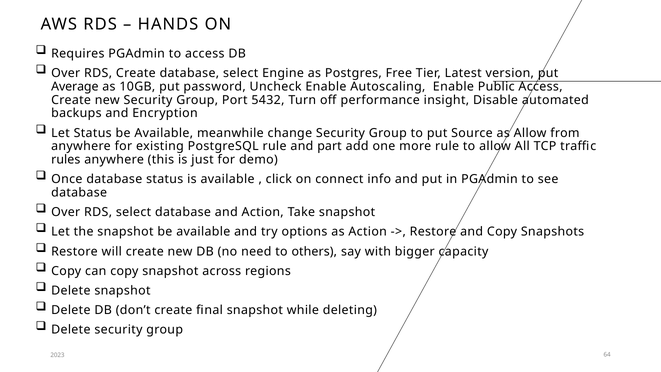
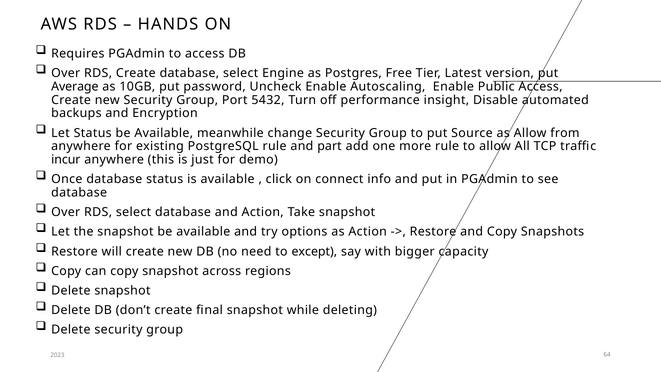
rules: rules -> incur (66, 160)
others: others -> except (314, 251)
